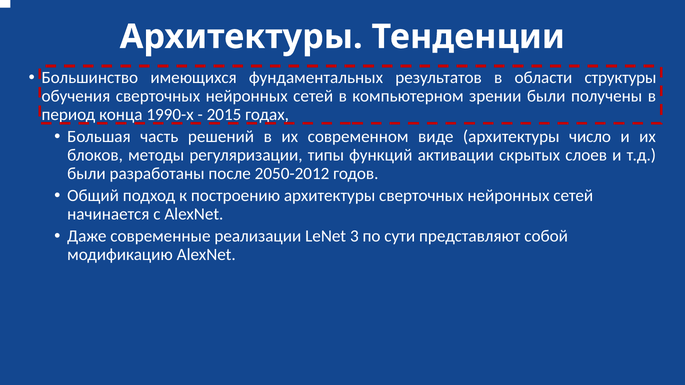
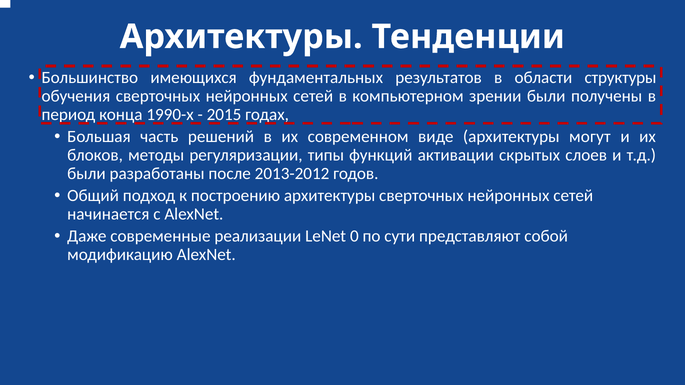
число: число -> могут (590, 137)
2050-2012: 2050-2012 -> 2013-2012 (292, 174)
3: 3 -> 0 (354, 236)
